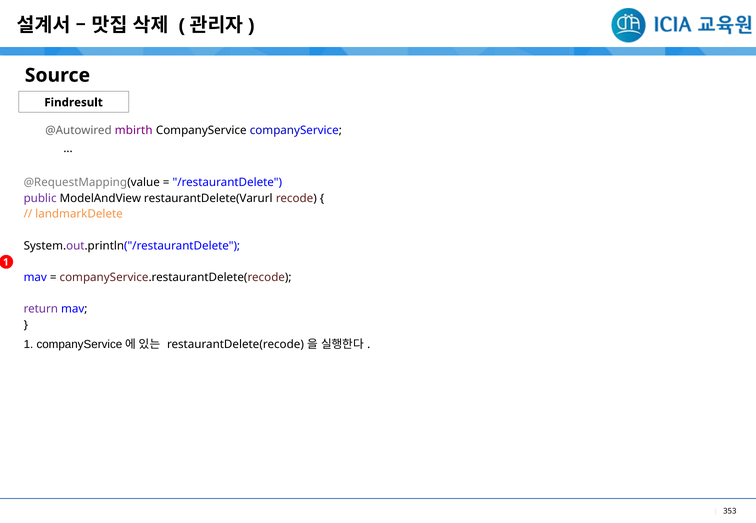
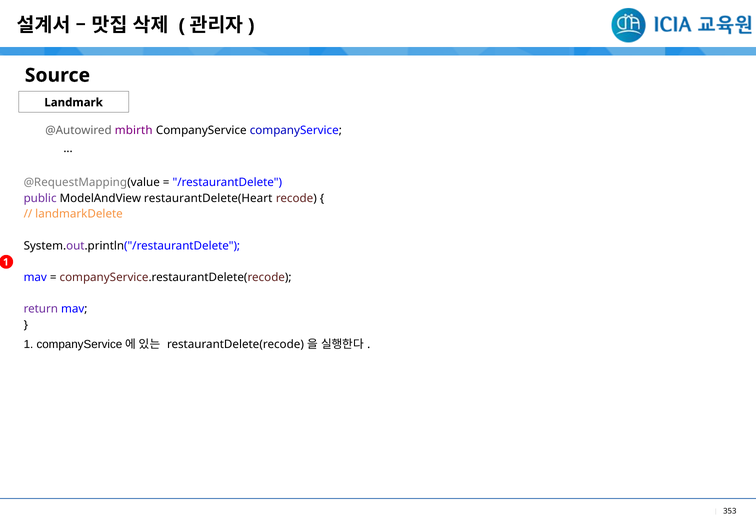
Findresult: Findresult -> Landmark (74, 103)
restaurantDelete(Varurl: restaurantDelete(Varurl -> restaurantDelete(Heart (208, 198)
